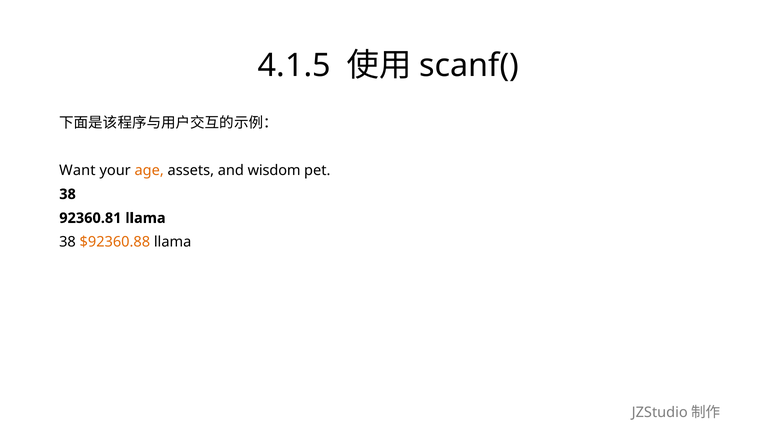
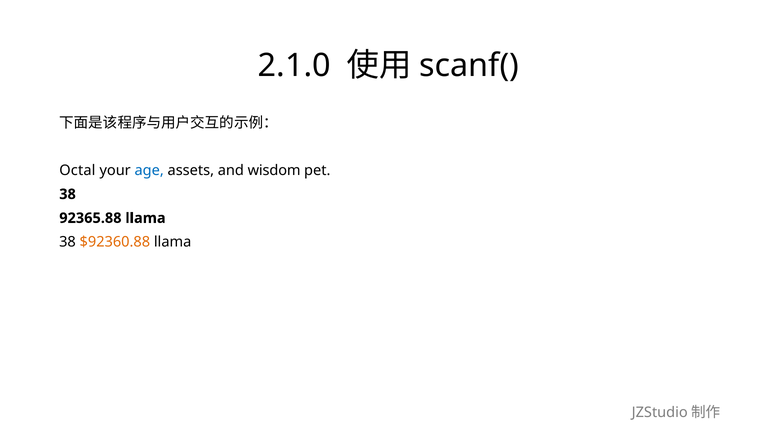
4.1.5: 4.1.5 -> 2.1.0 (294, 66)
Want: Want -> Octal (77, 170)
age colour: orange -> blue (149, 170)
92360.81: 92360.81 -> 92365.88 (90, 218)
